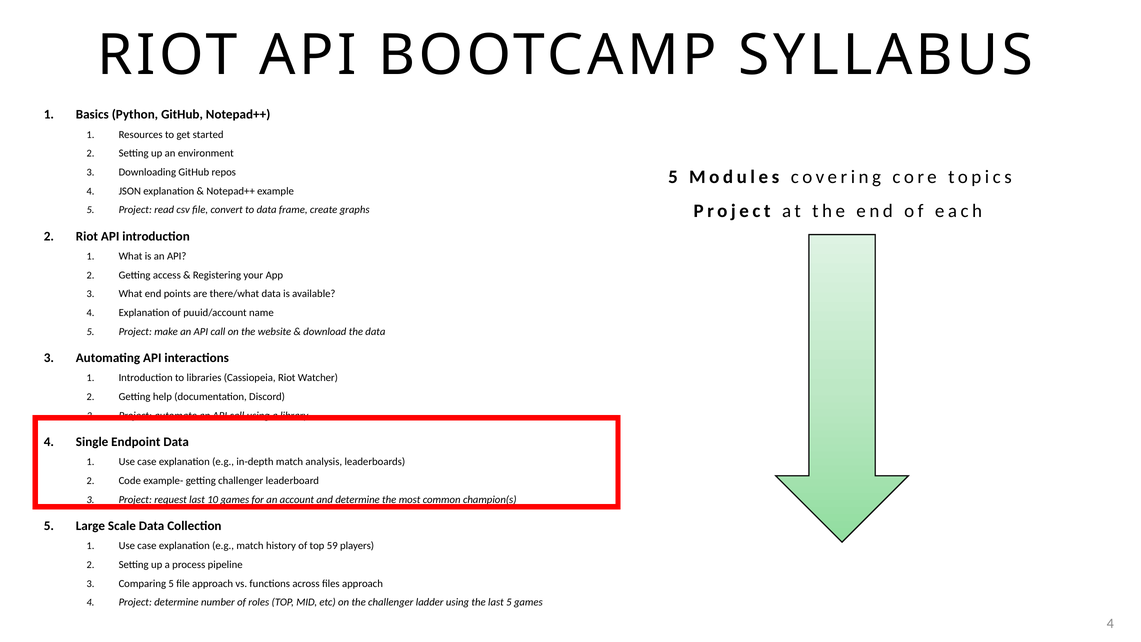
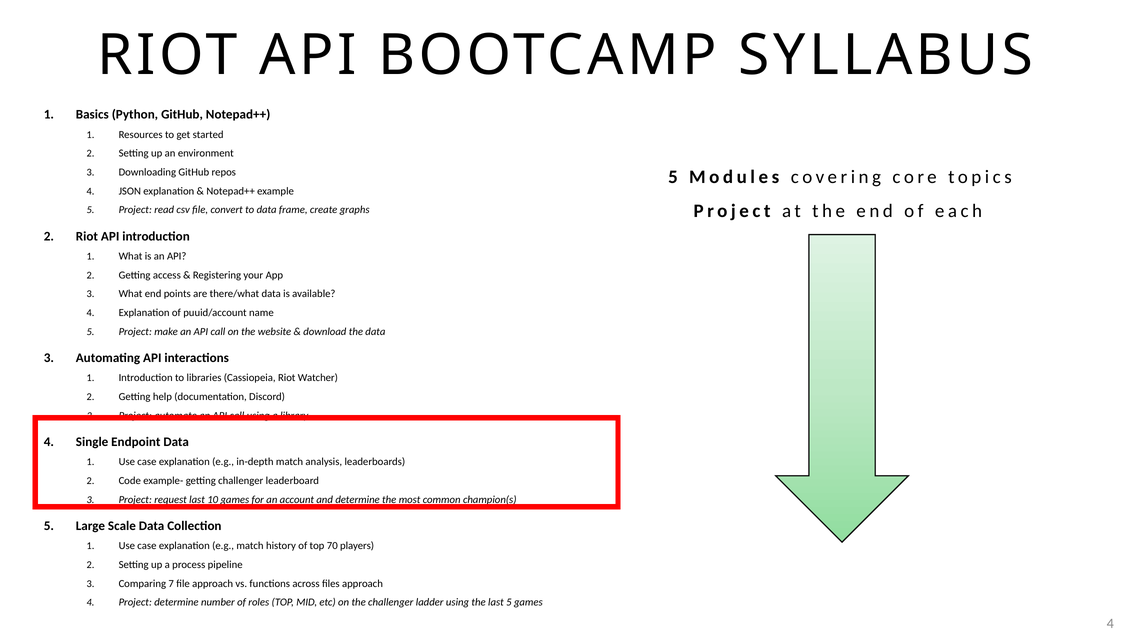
59: 59 -> 70 (332, 546)
Comparing 5: 5 -> 7 (171, 583)
